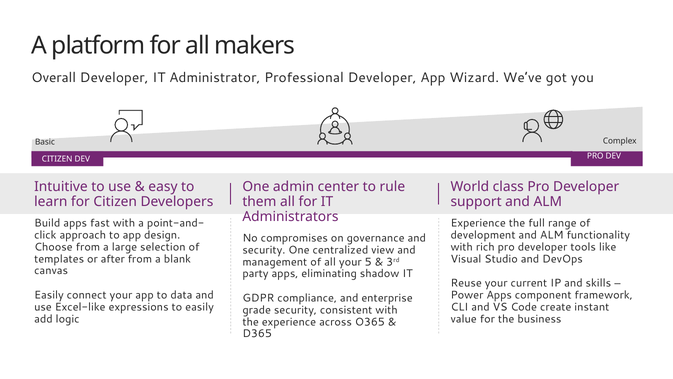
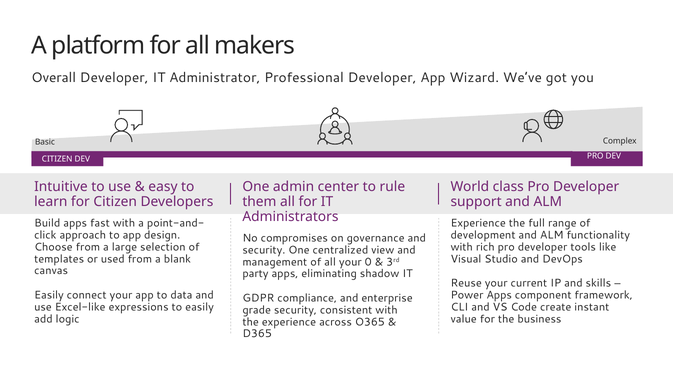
after: after -> used (113, 259)
5: 5 -> 0 (368, 262)
